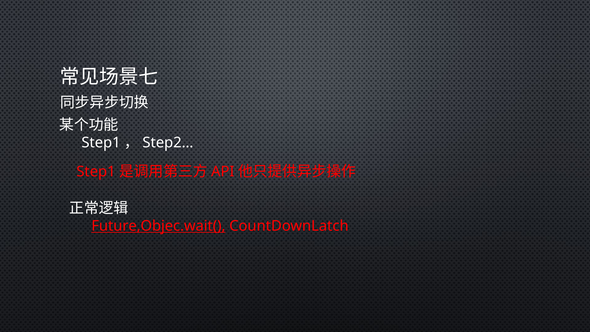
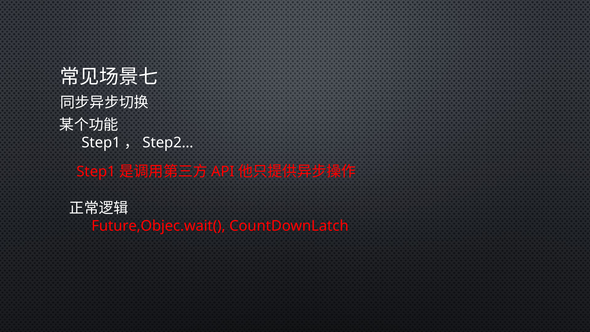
Future,Objec.wait( underline: present -> none (158, 226)
